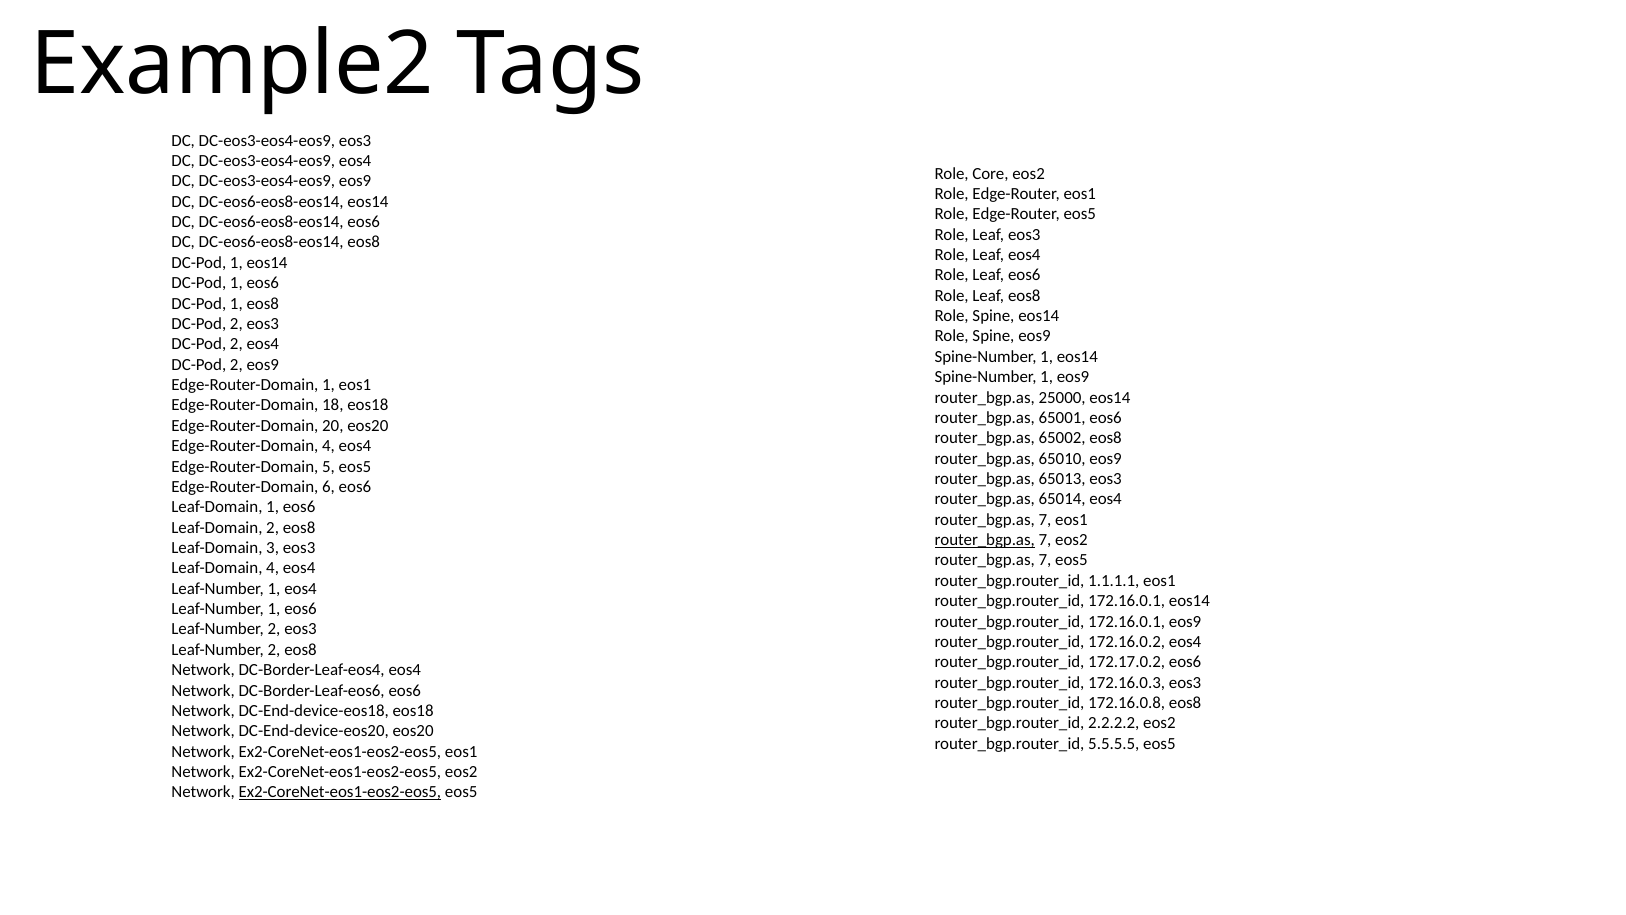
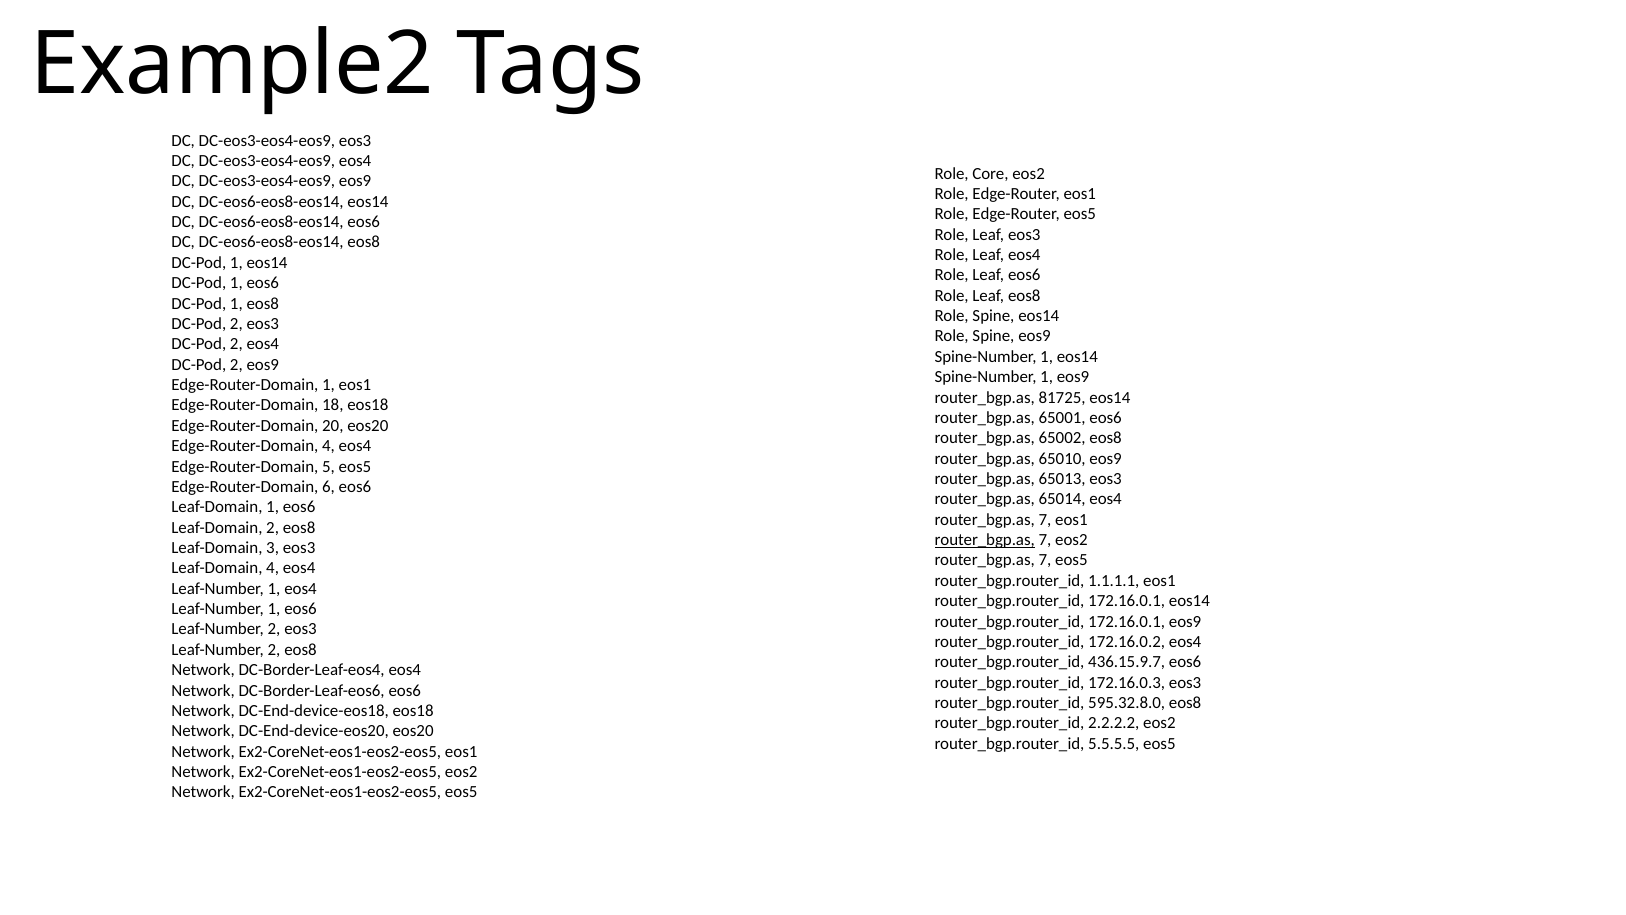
25000: 25000 -> 81725 (1062, 397)
172.17.0.2: 172.17.0.2 -> 436.15.9.7 (1127, 662)
172.16.0.8: 172.16.0.8 -> 595.32.8.0 (1127, 703)
Ex2-CoreNet-eos1-eos2-eos5 underline: present -> none (340, 792)
